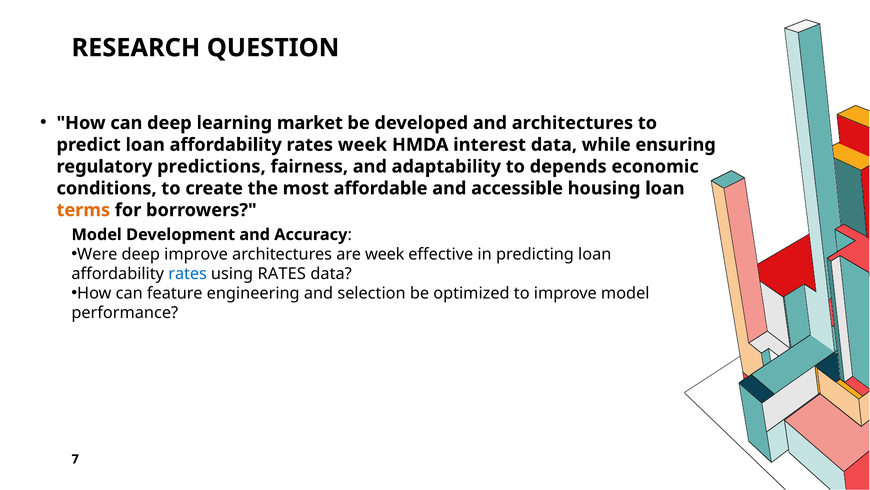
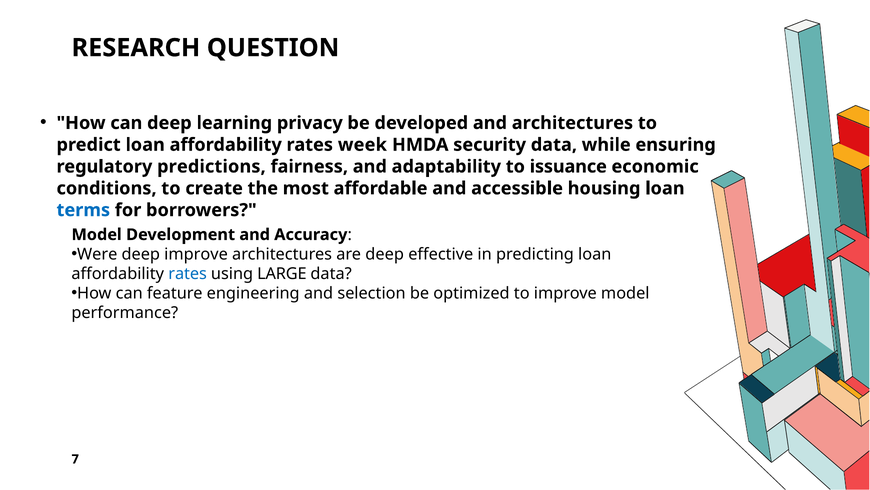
market: market -> privacy (310, 123)
interest: interest -> security (490, 145)
depends: depends -> issuance (568, 166)
terms colour: orange -> blue (83, 210)
are week: week -> deep (385, 254)
using RATES: RATES -> LARGE (282, 274)
